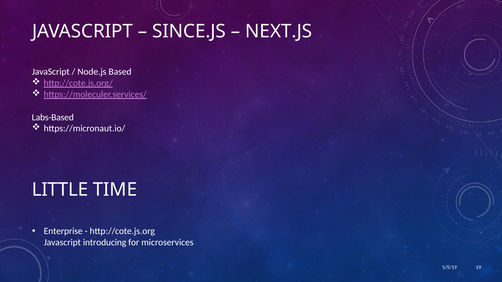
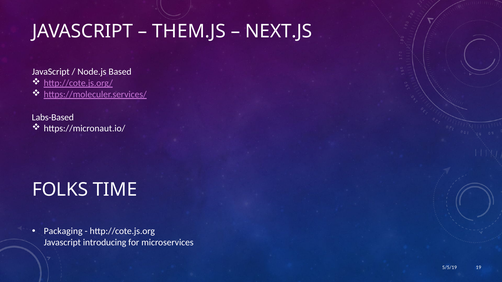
SINCE.JS: SINCE.JS -> THEM.JS (189, 31)
LITTLE: LITTLE -> FOLKS (60, 190)
Enterprise: Enterprise -> Packaging (63, 231)
